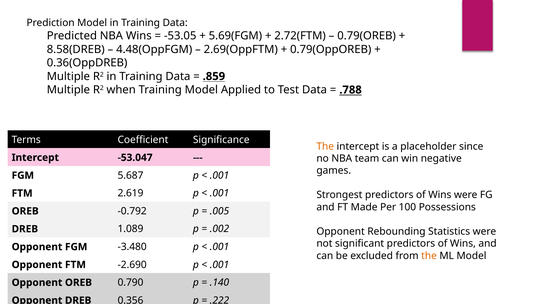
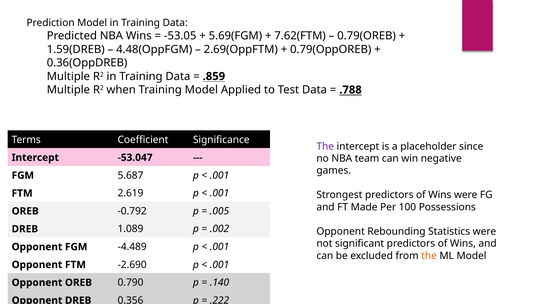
2.72(FTM: 2.72(FTM -> 7.62(FTM (300, 36)
8.58(DREB: 8.58(DREB -> 1.59(DREB (76, 49)
The colour: orange -> purple (325, 146)
-3.480: -3.480 -> -4.489 (132, 247)
